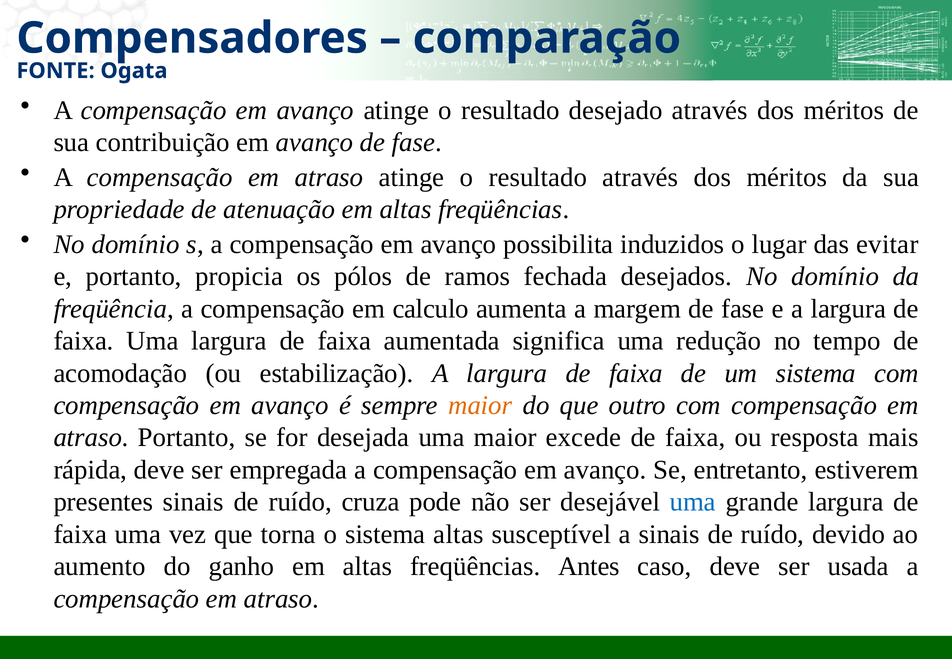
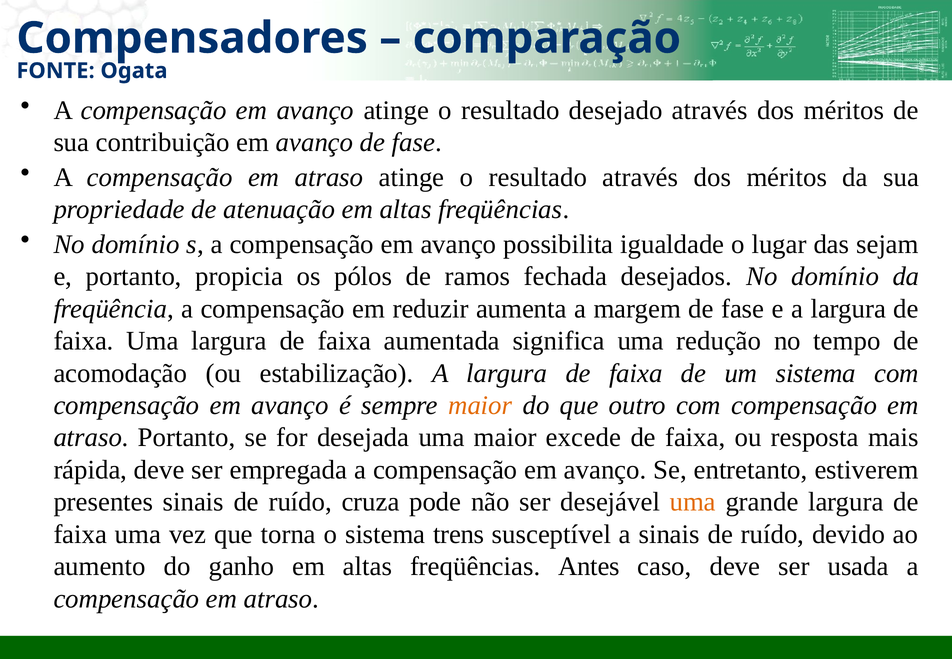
induzidos: induzidos -> igualdade (672, 244)
evitar: evitar -> sejam (887, 244)
calculo: calculo -> reduzir (431, 309)
uma colour: blue -> orange (693, 502)
sistema altas: altas -> trens (459, 534)
